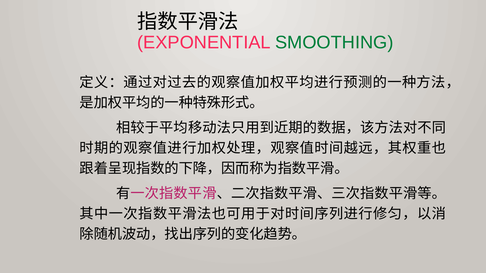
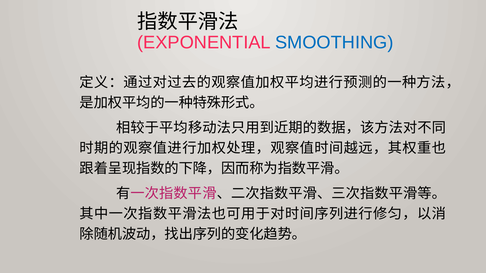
SMOOTHING colour: green -> blue (334, 43)
